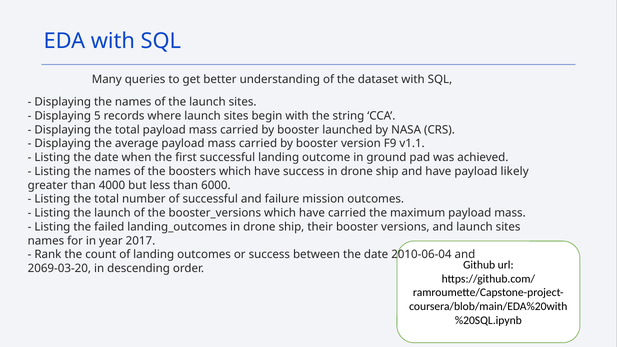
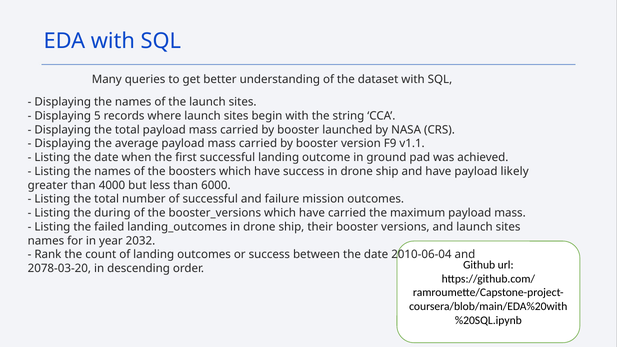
Listing the launch: launch -> during (112, 213)
2017: 2017 -> 2032 (141, 241)
2069-03-20: 2069-03-20 -> 2078-03-20 (59, 269)
